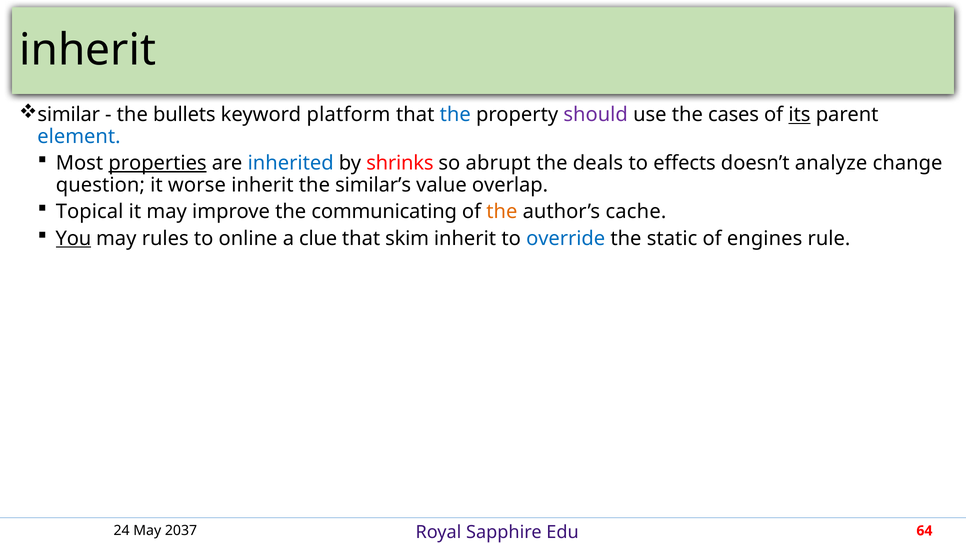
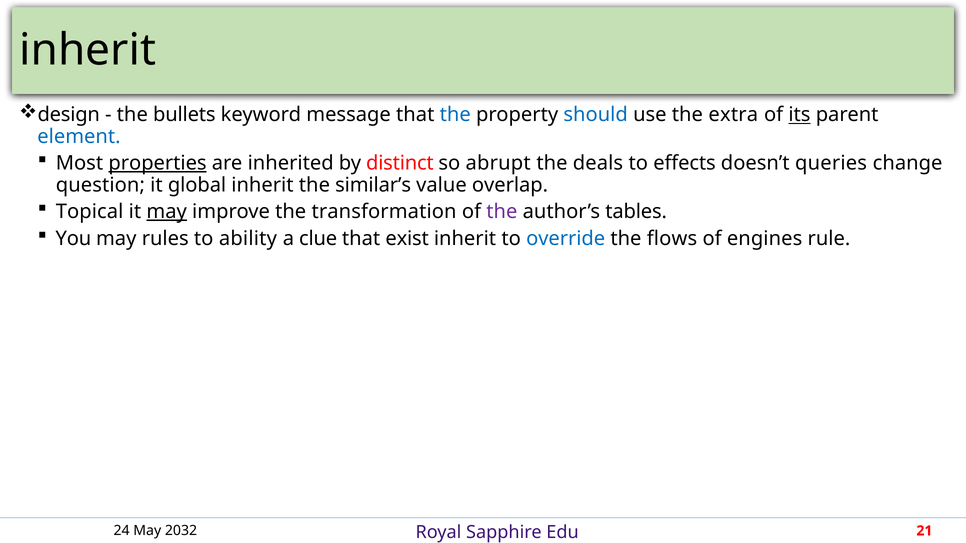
similar: similar -> design (69, 115)
platform: platform -> message (349, 115)
should colour: purple -> blue (596, 115)
cases: cases -> extra (733, 115)
inherited colour: blue -> black (291, 163)
shrinks: shrinks -> distinct (400, 163)
analyze: analyze -> queries (831, 163)
worse: worse -> global (197, 185)
may underline: none -> present (167, 212)
communicating: communicating -> transformation (384, 212)
the colour: orange -> purple (502, 212)
cache: cache -> tables (636, 212)
You underline: present -> none (73, 239)
online: online -> ability (248, 239)
skim: skim -> exist (407, 239)
static: static -> flows (672, 239)
2037: 2037 -> 2032 (181, 531)
64: 64 -> 21 (924, 531)
